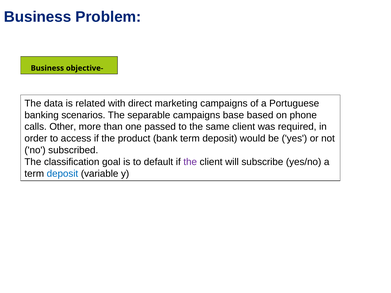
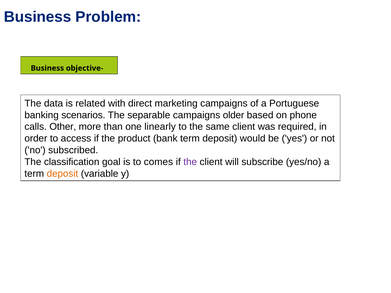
base: base -> older (234, 115)
passed: passed -> linearly (160, 127)
default: default -> comes (158, 162)
deposit colour: blue -> orange (62, 174)
